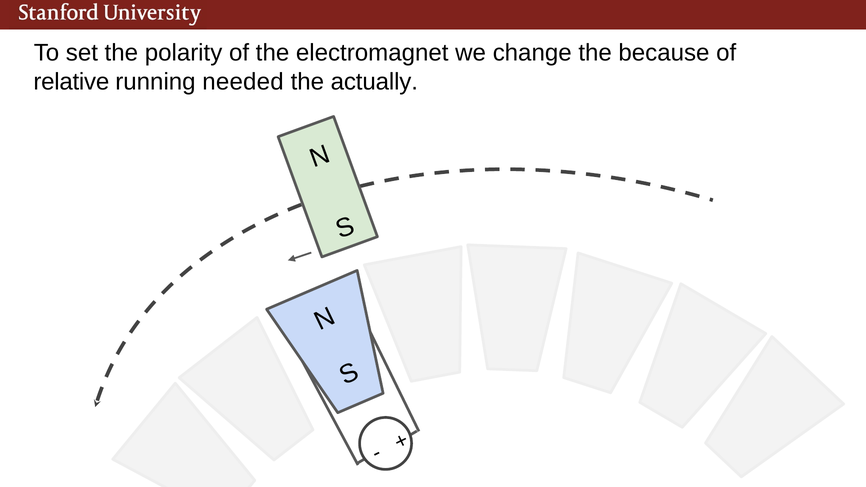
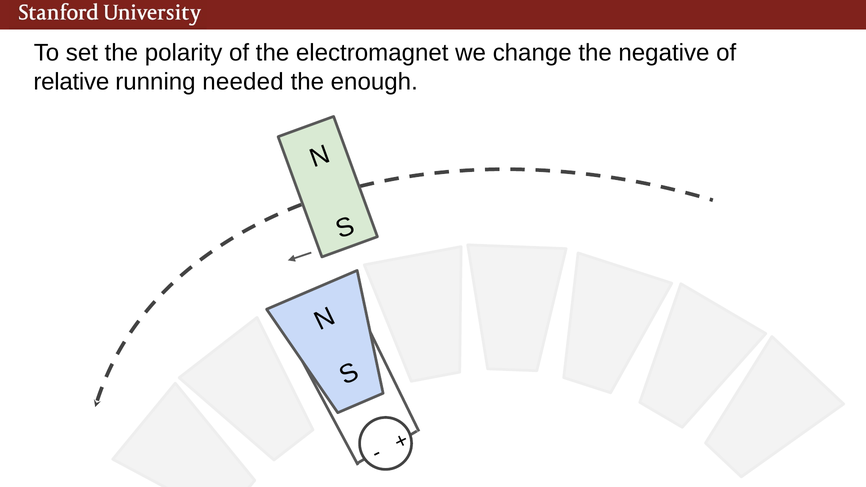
because: because -> negative (664, 53)
actually: actually -> enough (374, 82)
